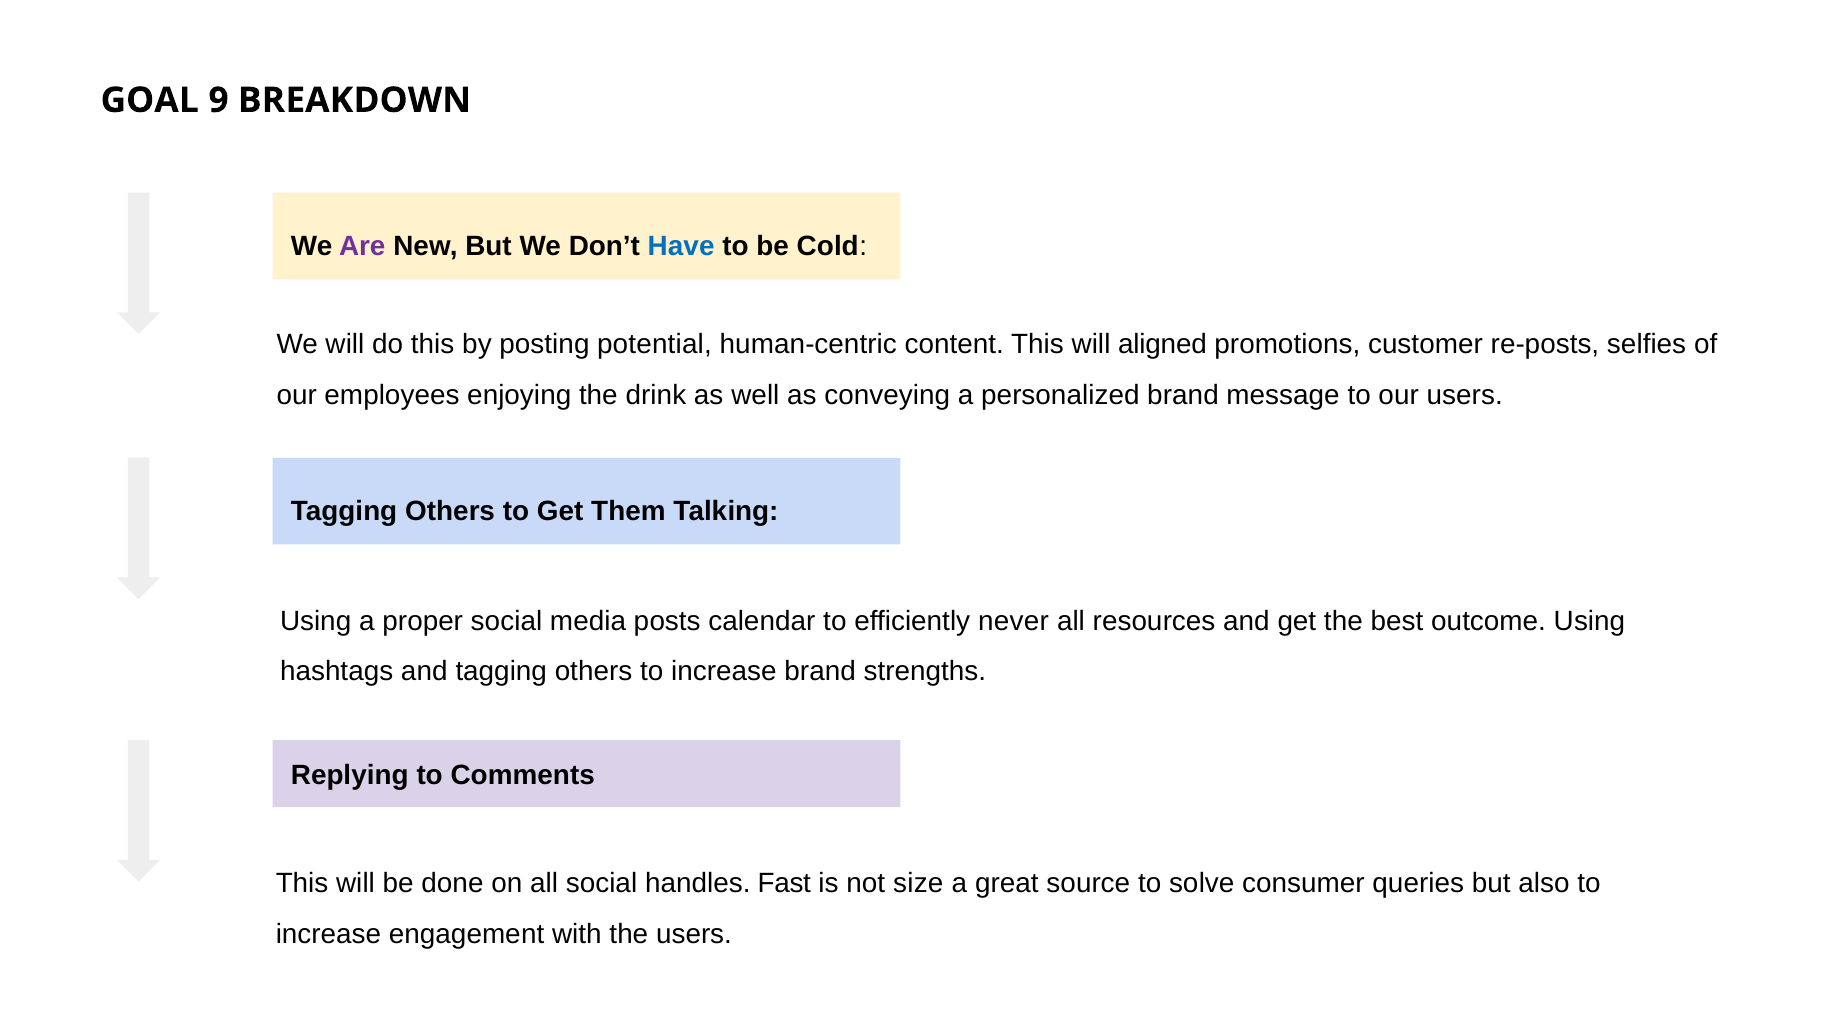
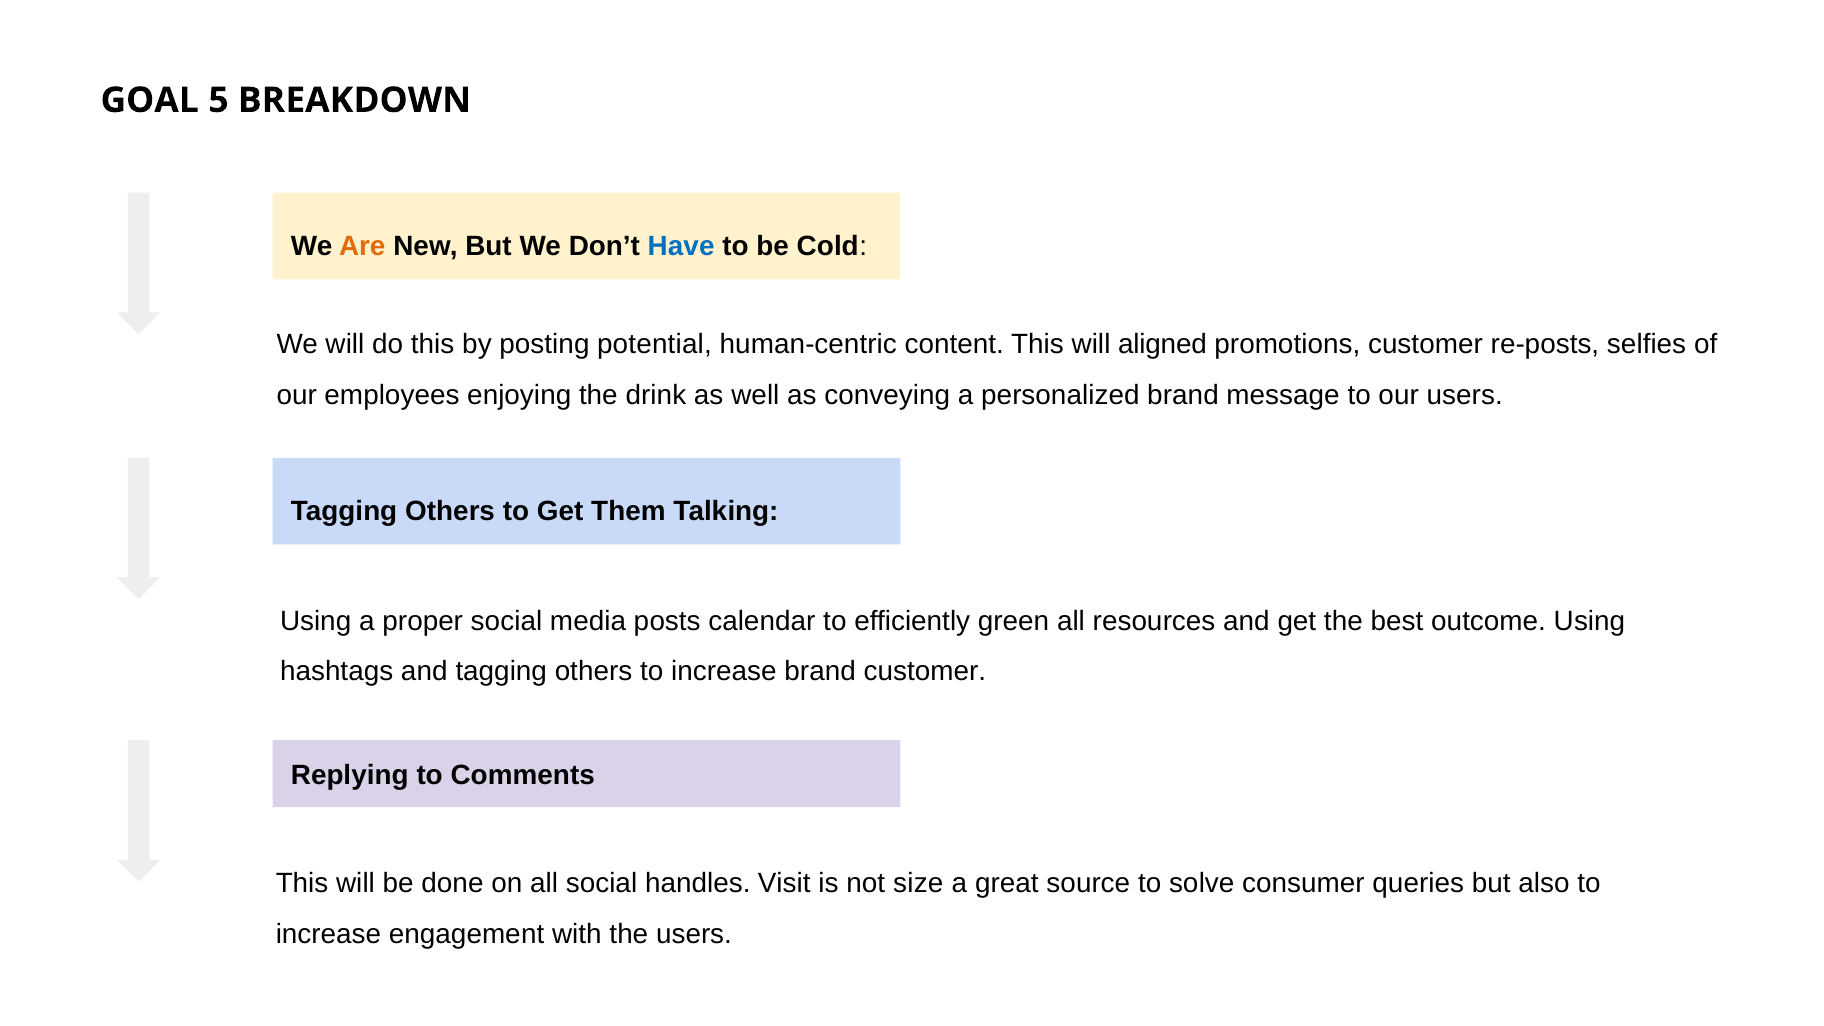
9: 9 -> 5 (219, 100)
Are colour: purple -> orange (362, 246)
never: never -> green (1014, 622)
brand strengths: strengths -> customer (925, 672)
Fast: Fast -> Visit (784, 884)
